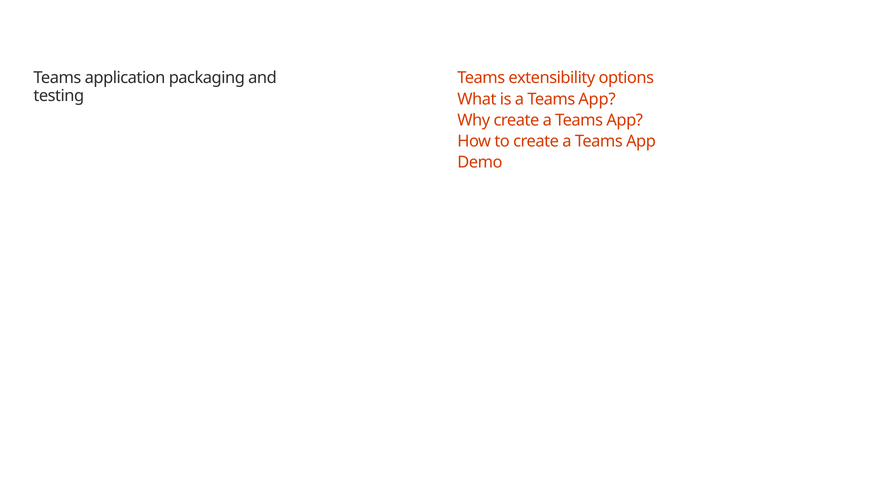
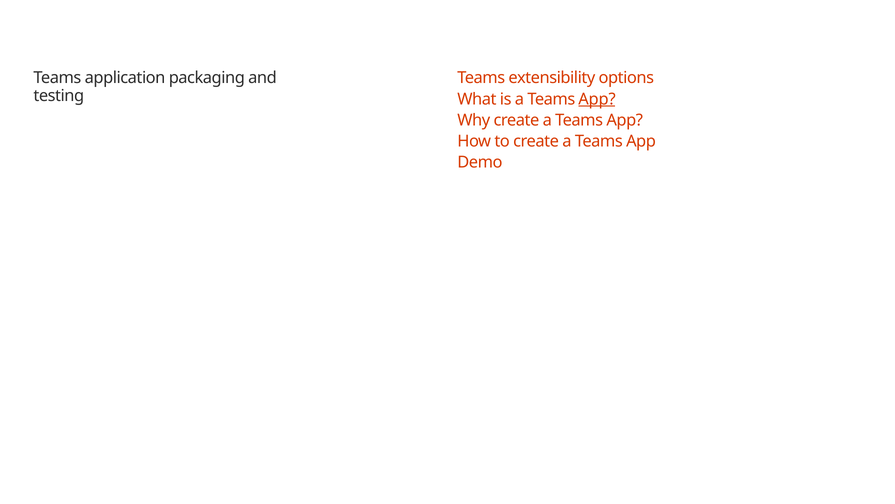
App underline: none -> present (597, 99)
